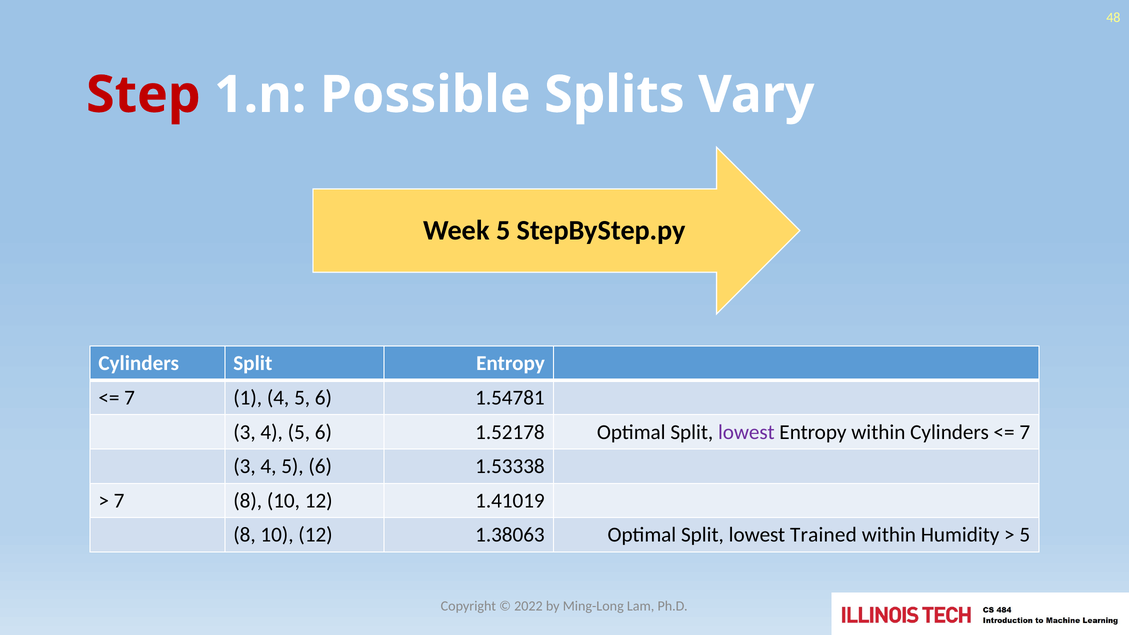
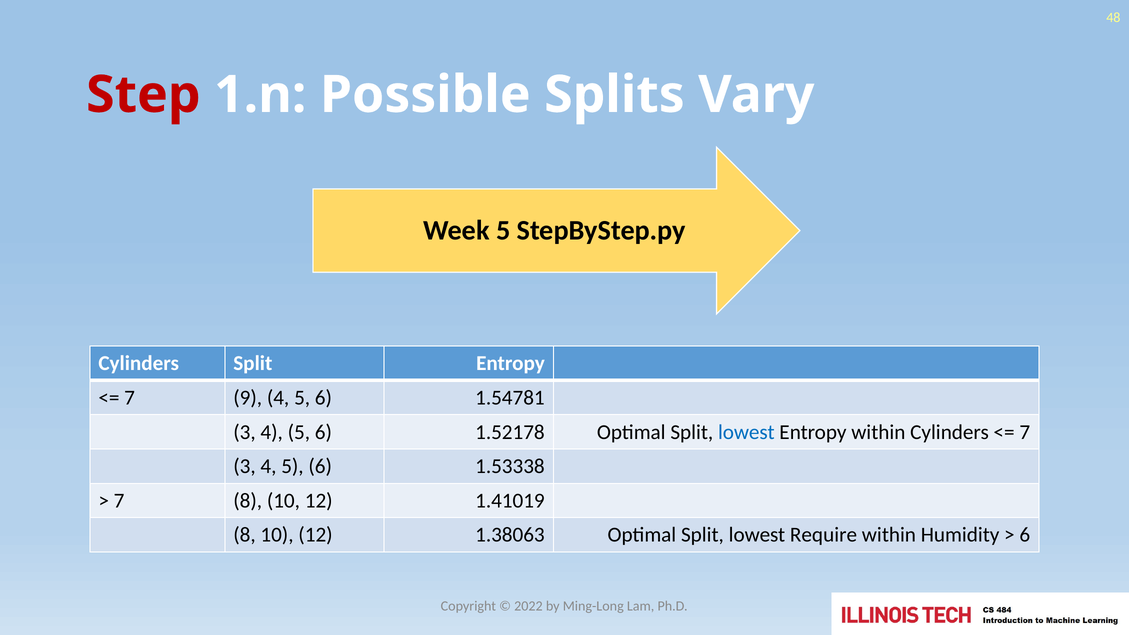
1: 1 -> 9 (248, 398)
lowest colour: purple -> blue (746, 432)
Trained: Trained -> Require (824, 535)
5: 5 -> 6 (1025, 535)
